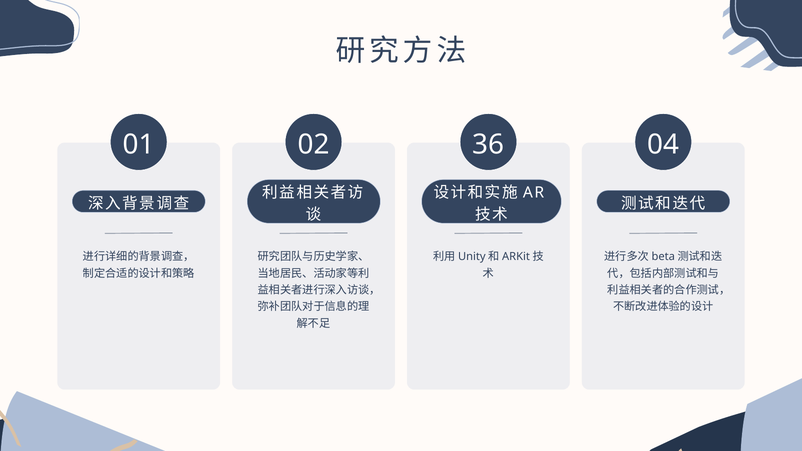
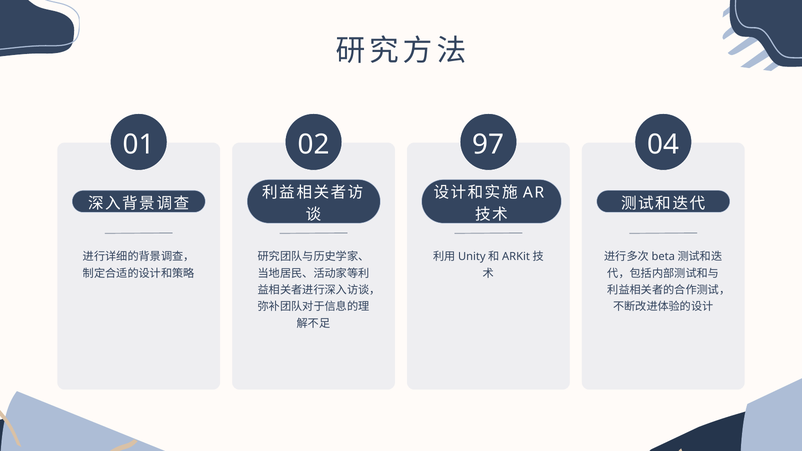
36: 36 -> 97 (488, 144)
